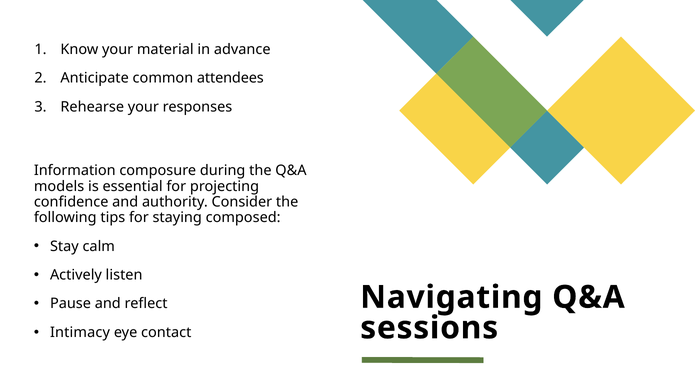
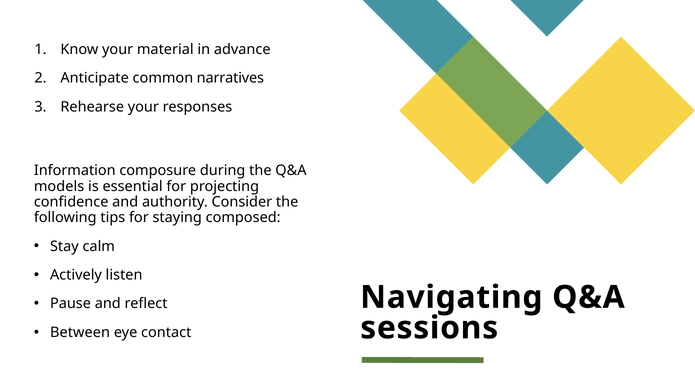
attendees: attendees -> narratives (230, 78)
Intimacy: Intimacy -> Between (80, 332)
